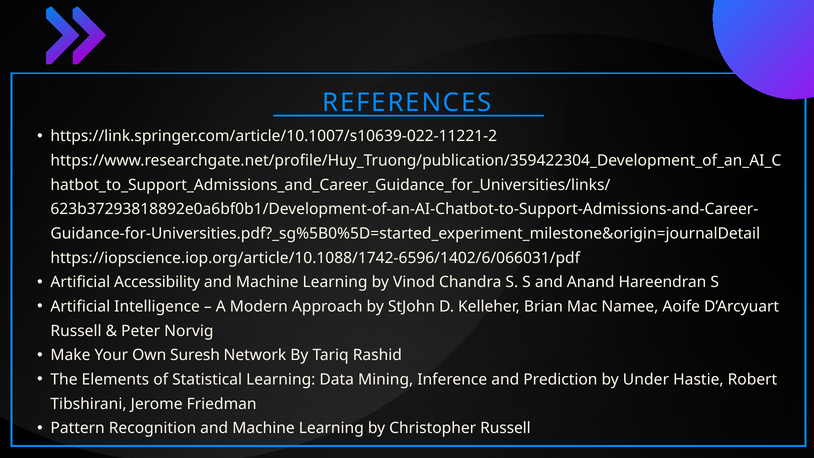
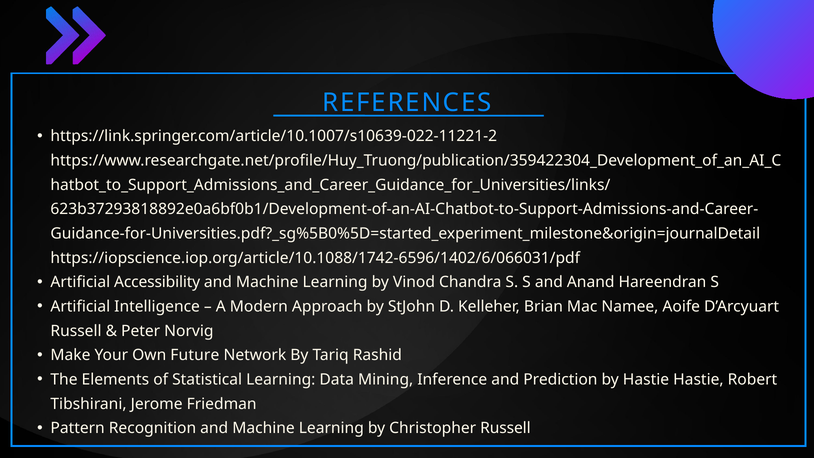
Suresh: Suresh -> Future (195, 355)
by Under: Under -> Hastie (646, 379)
